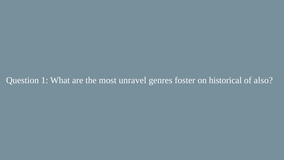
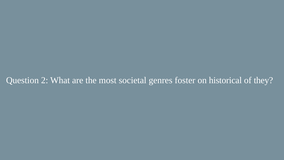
1: 1 -> 2 (45, 80)
unravel: unravel -> societal (133, 80)
also: also -> they (263, 80)
